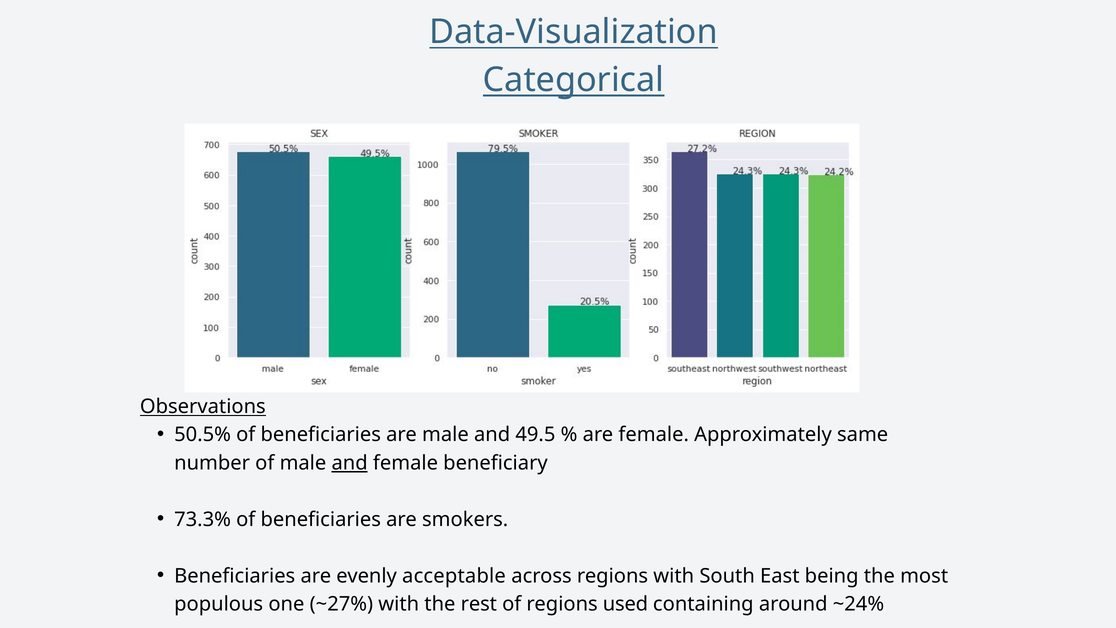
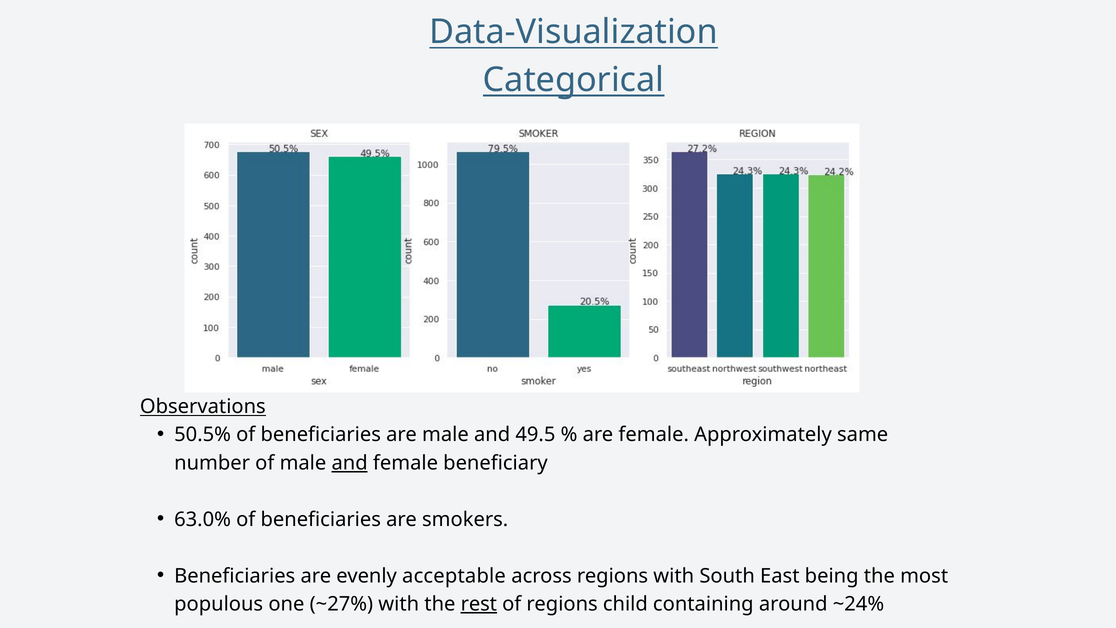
73.3%: 73.3% -> 63.0% (203, 519)
rest underline: none -> present (479, 604)
used: used -> child (625, 604)
